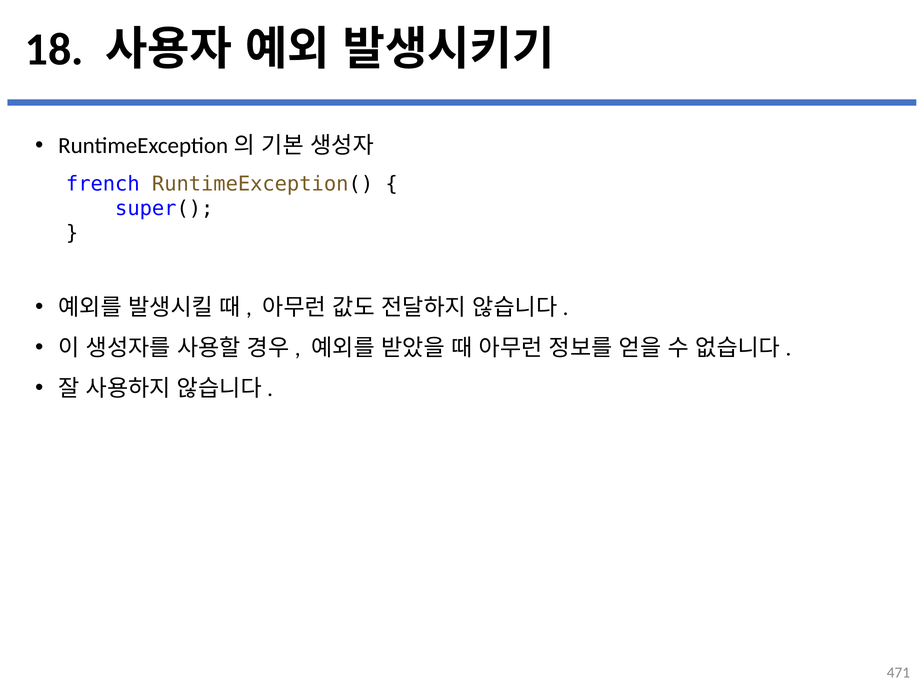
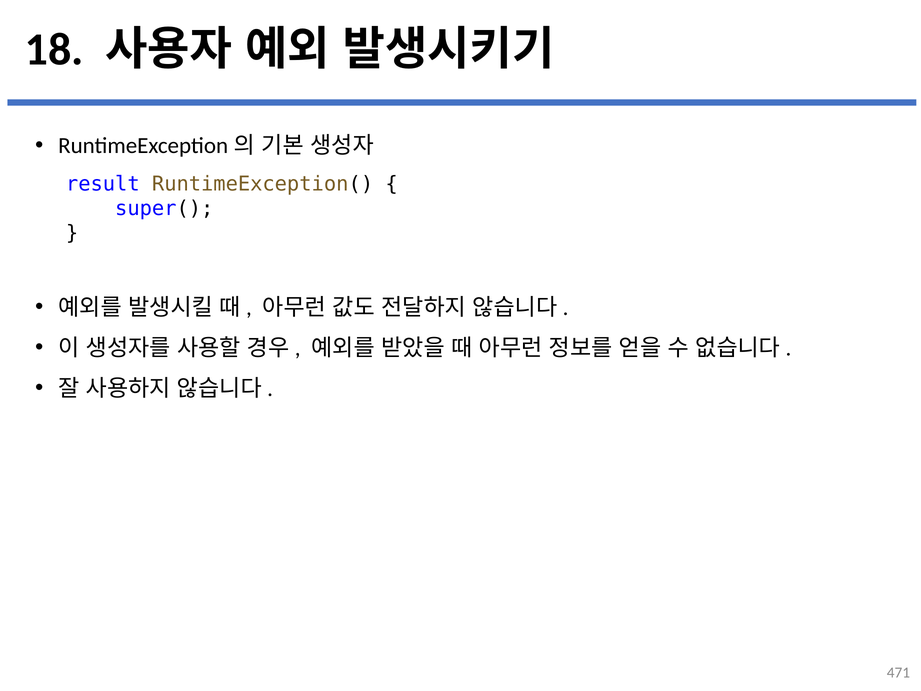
french: french -> result (103, 184)
